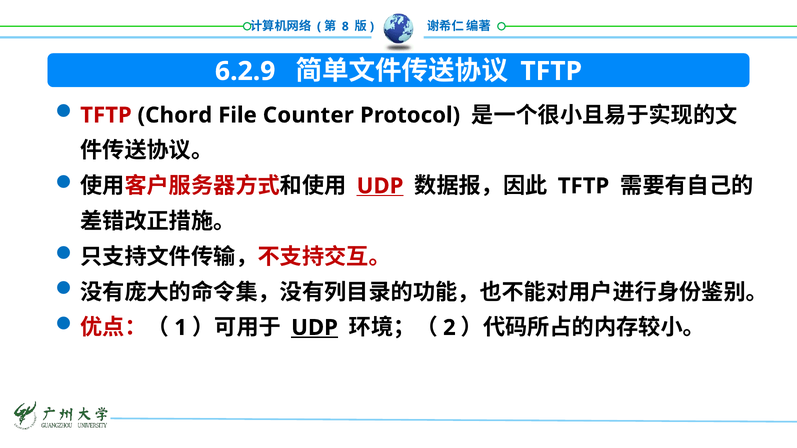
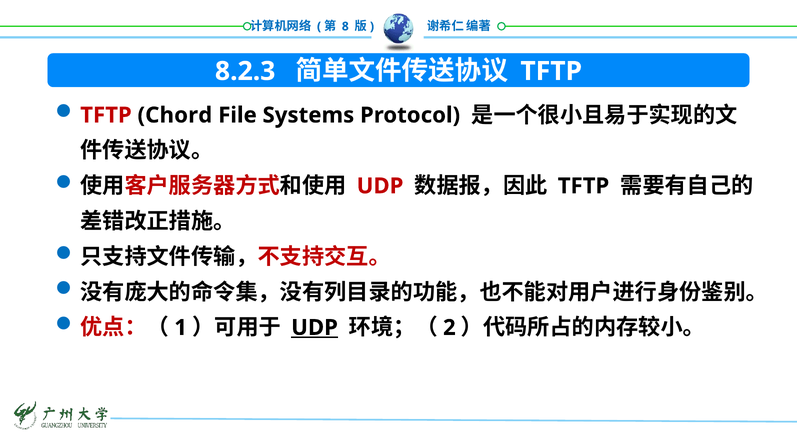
6.2.9: 6.2.9 -> 8.2.3 (245, 71)
Counter: Counter -> Systems (308, 115)
UDP underline: present -> none (380, 186)
